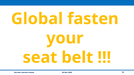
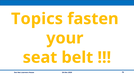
Global: Global -> Topics (37, 19)
